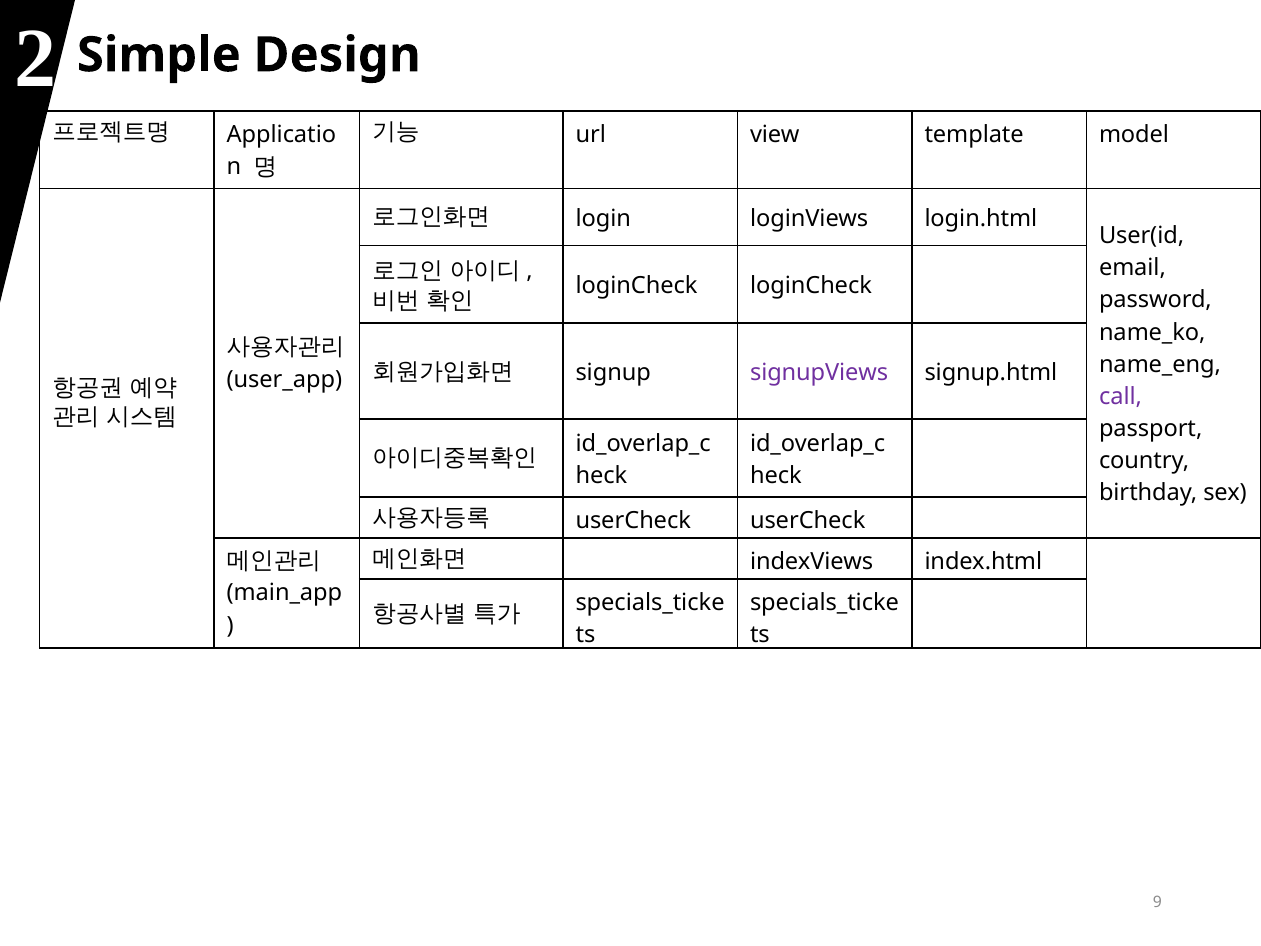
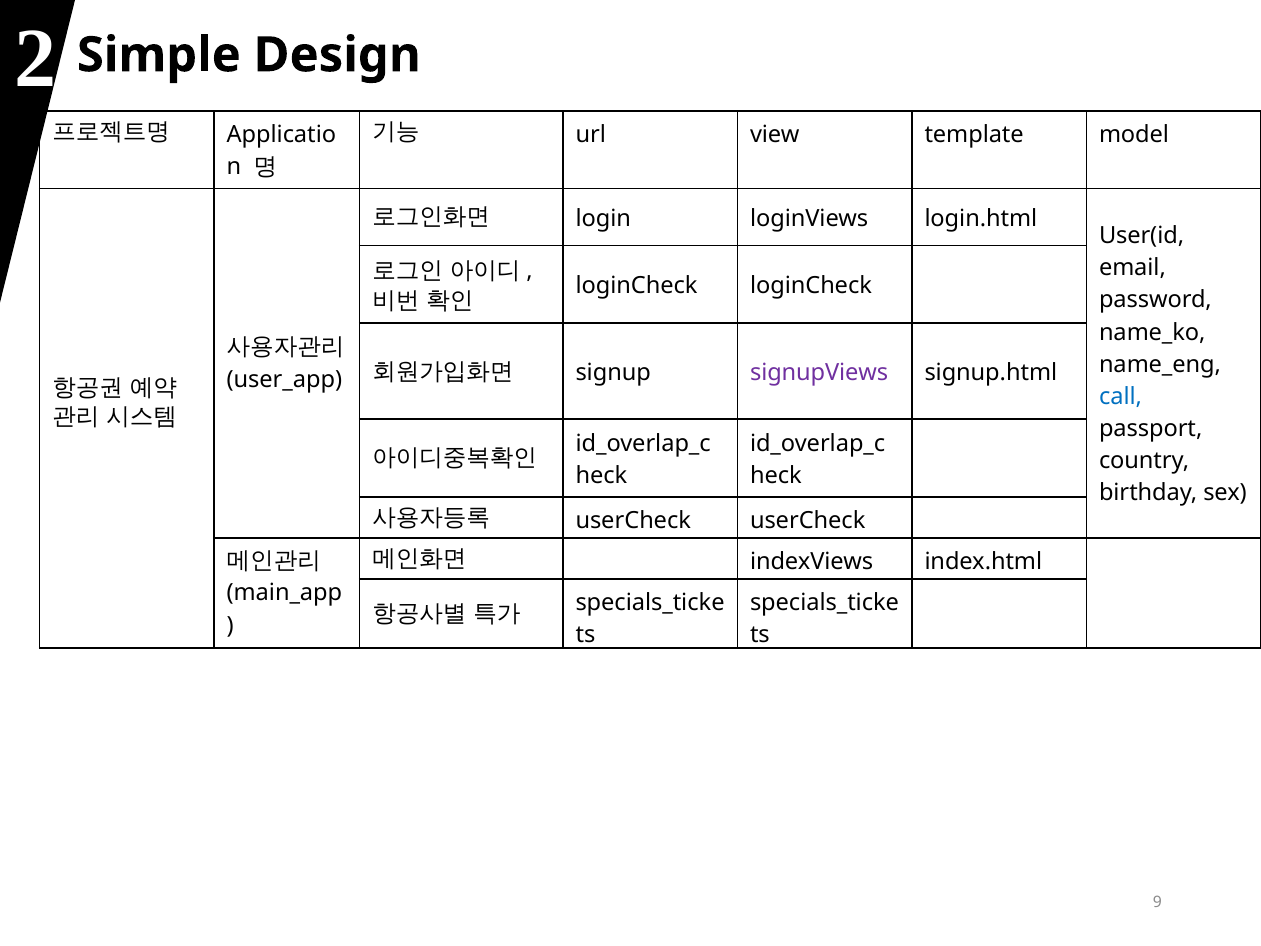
call colour: purple -> blue (1120, 397)
